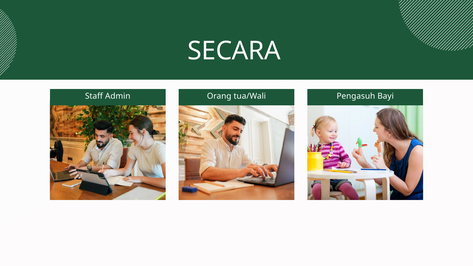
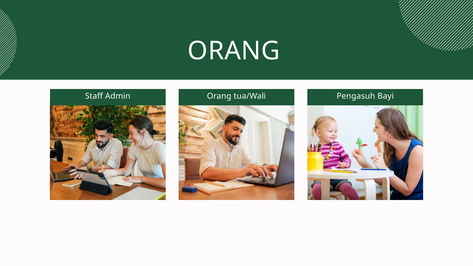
SECARA: SECARA -> ORANG (234, 51)
